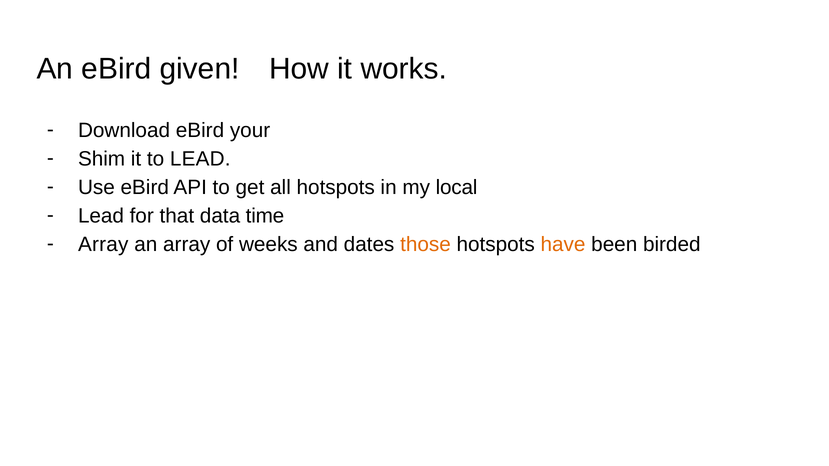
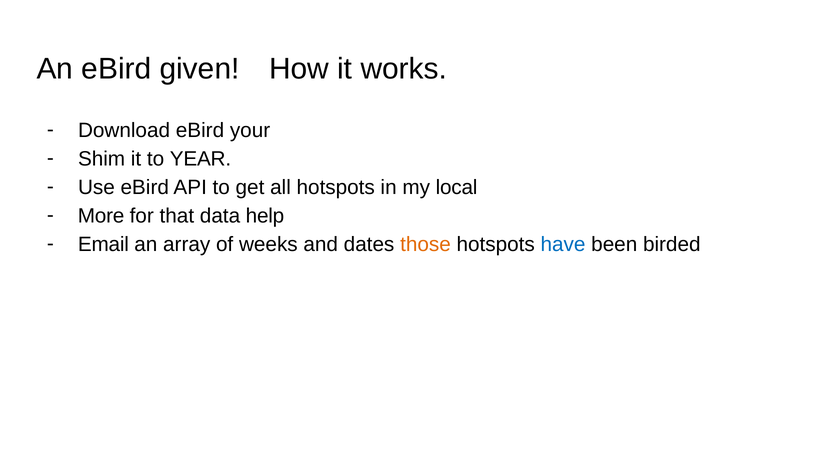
to LEAD: LEAD -> YEAR (200, 159)
Lead: Lead -> More (101, 216)
time: time -> help (265, 216)
Array: Array -> Email (103, 245)
have colour: orange -> blue (563, 245)
